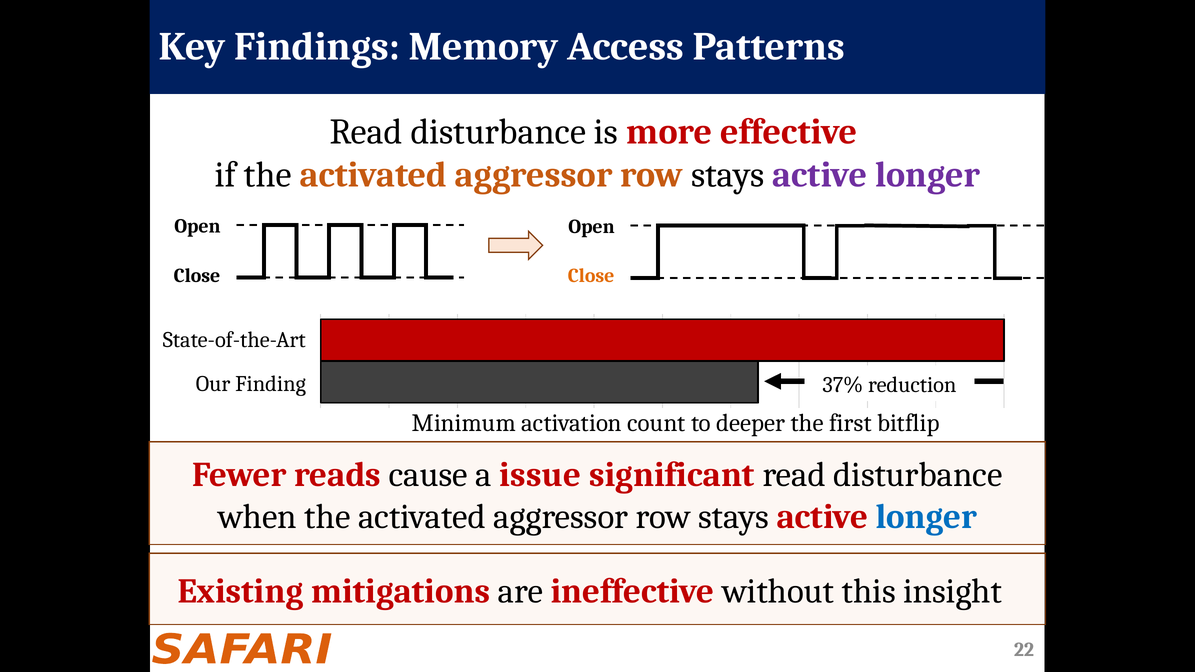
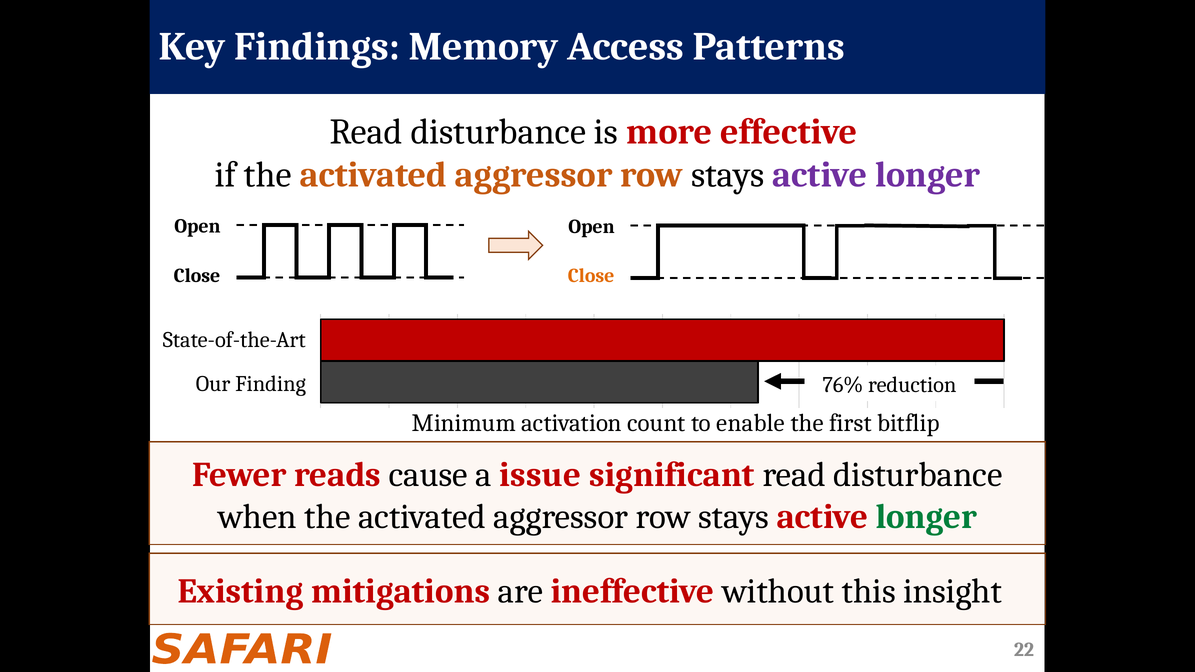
37%: 37% -> 76% (843, 385)
deeper: deeper -> enable (751, 423)
longer colour: blue -> green (926, 517)
